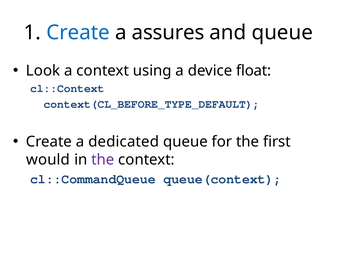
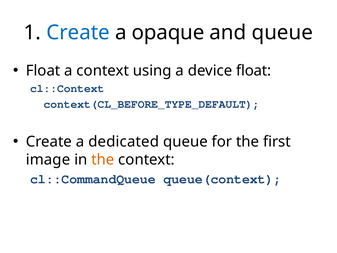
assures: assures -> opaque (168, 33)
Look: Look -> Float (43, 71)
would: would -> image (48, 159)
the colour: purple -> orange (103, 159)
